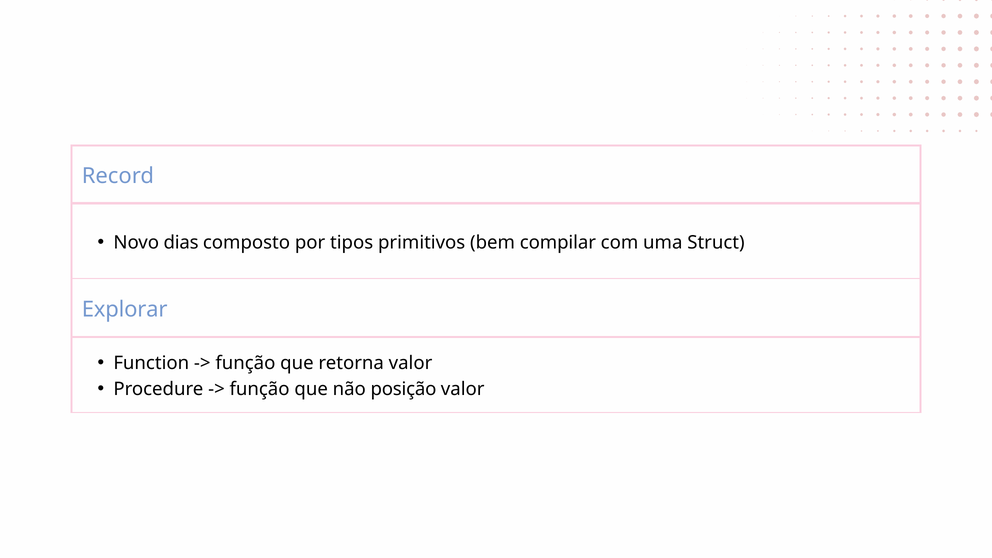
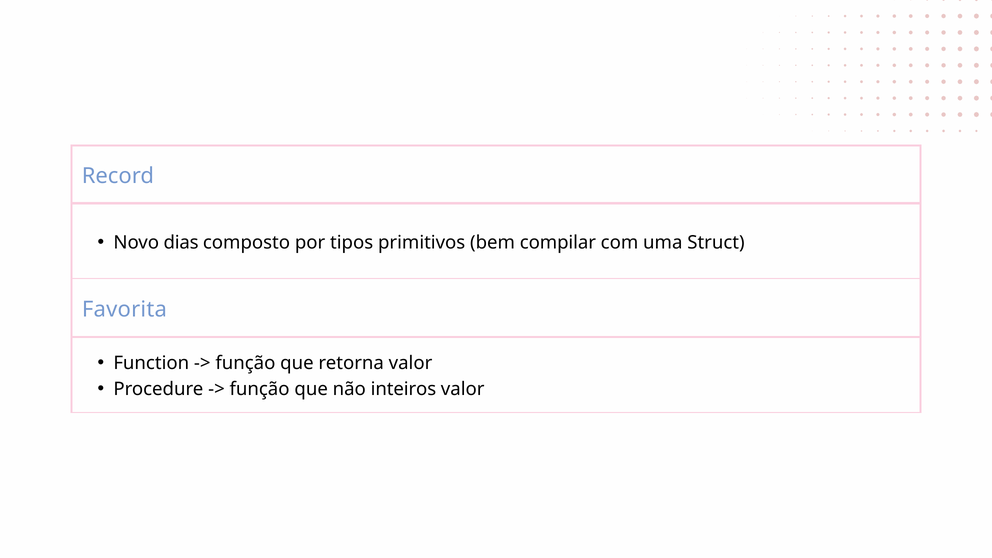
Explorar: Explorar -> Favorita (124, 310)
posição: posição -> inteiros (403, 389)
